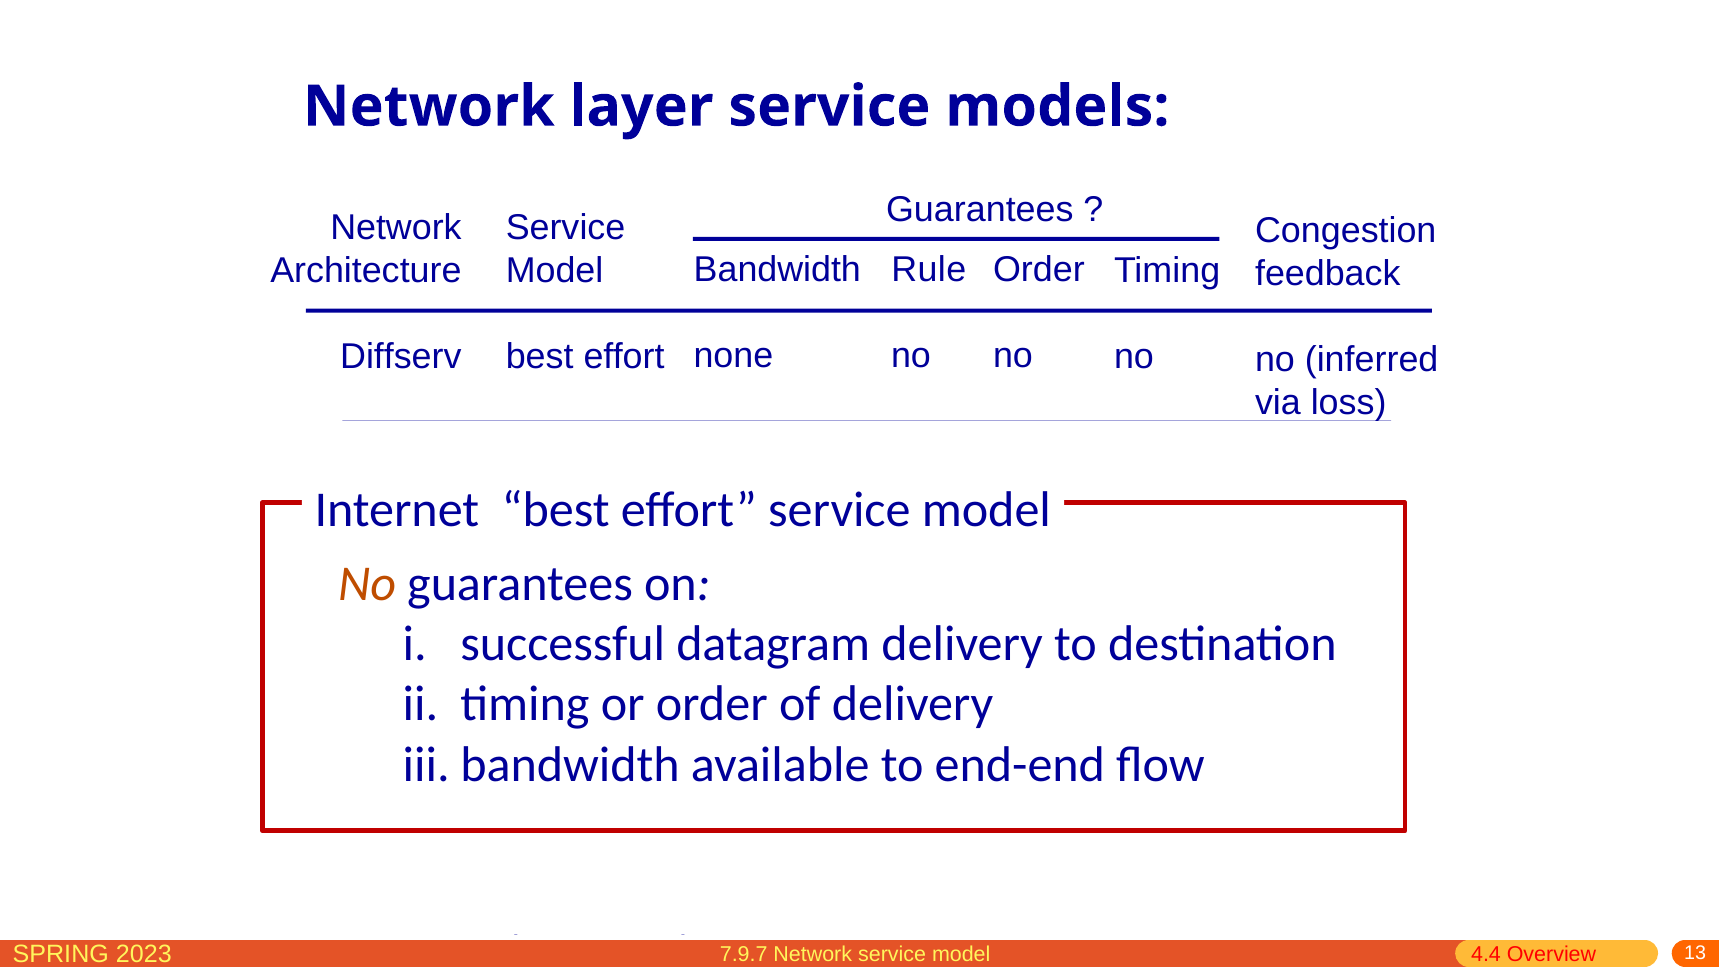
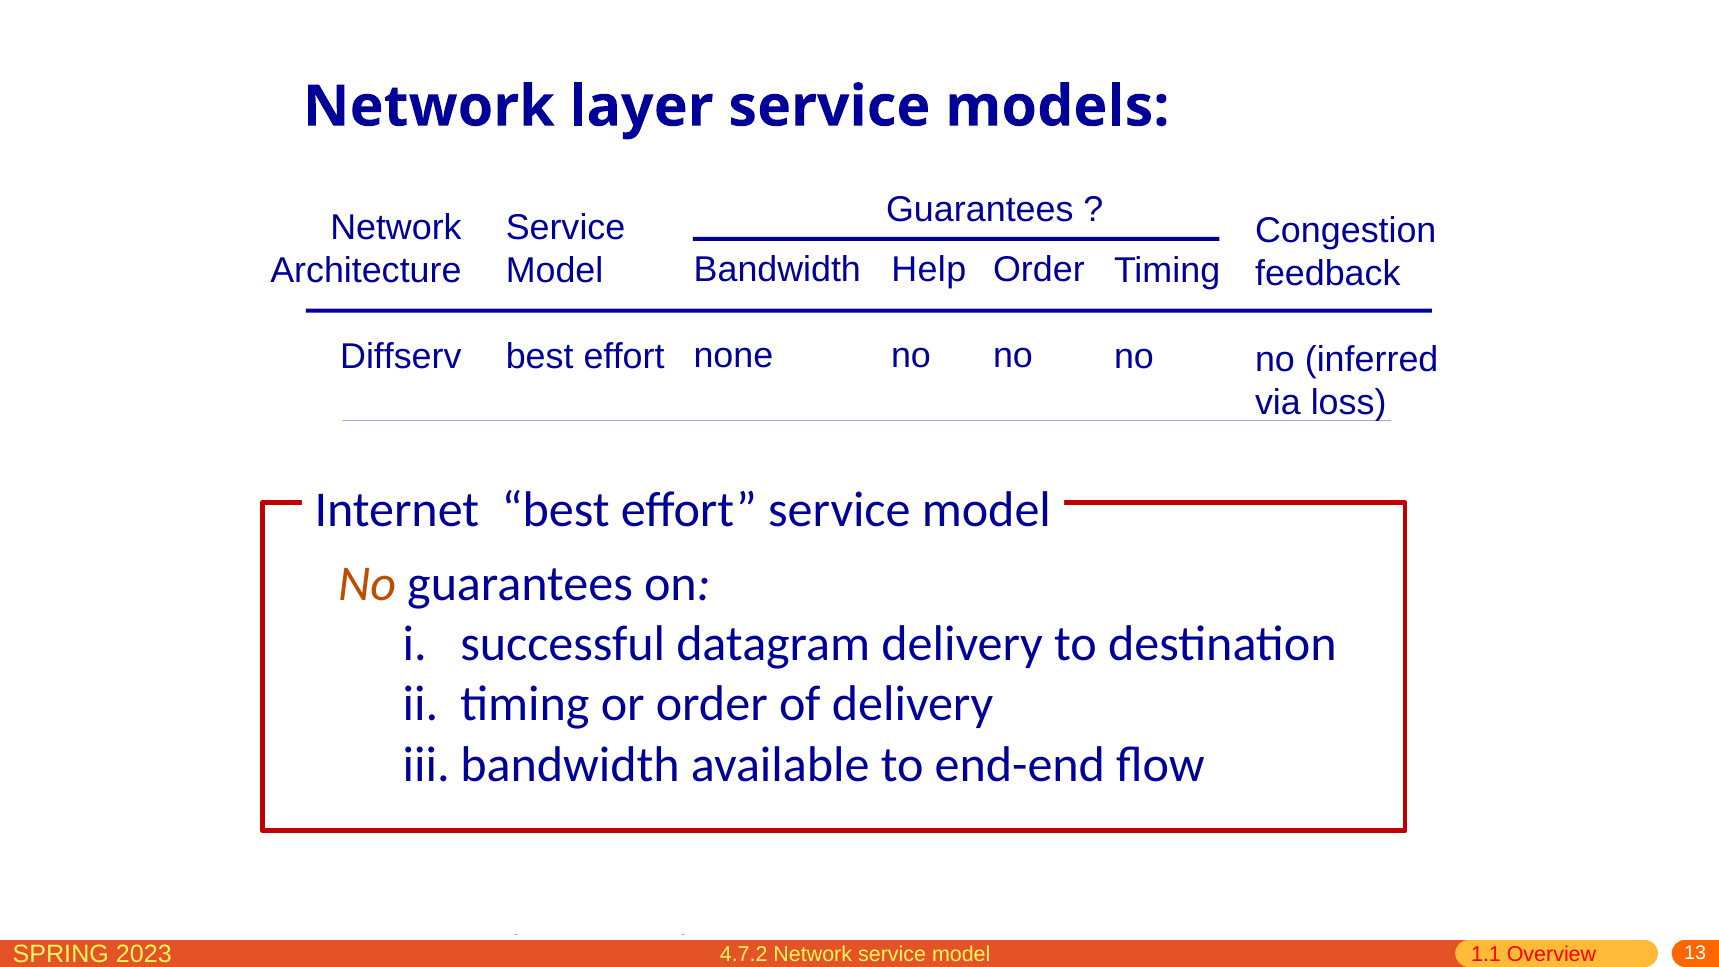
Rule: Rule -> Help (929, 269)
7.9.7: 7.9.7 -> 4.7.2 (744, 955)
4.4: 4.4 -> 1.1 (1486, 955)
